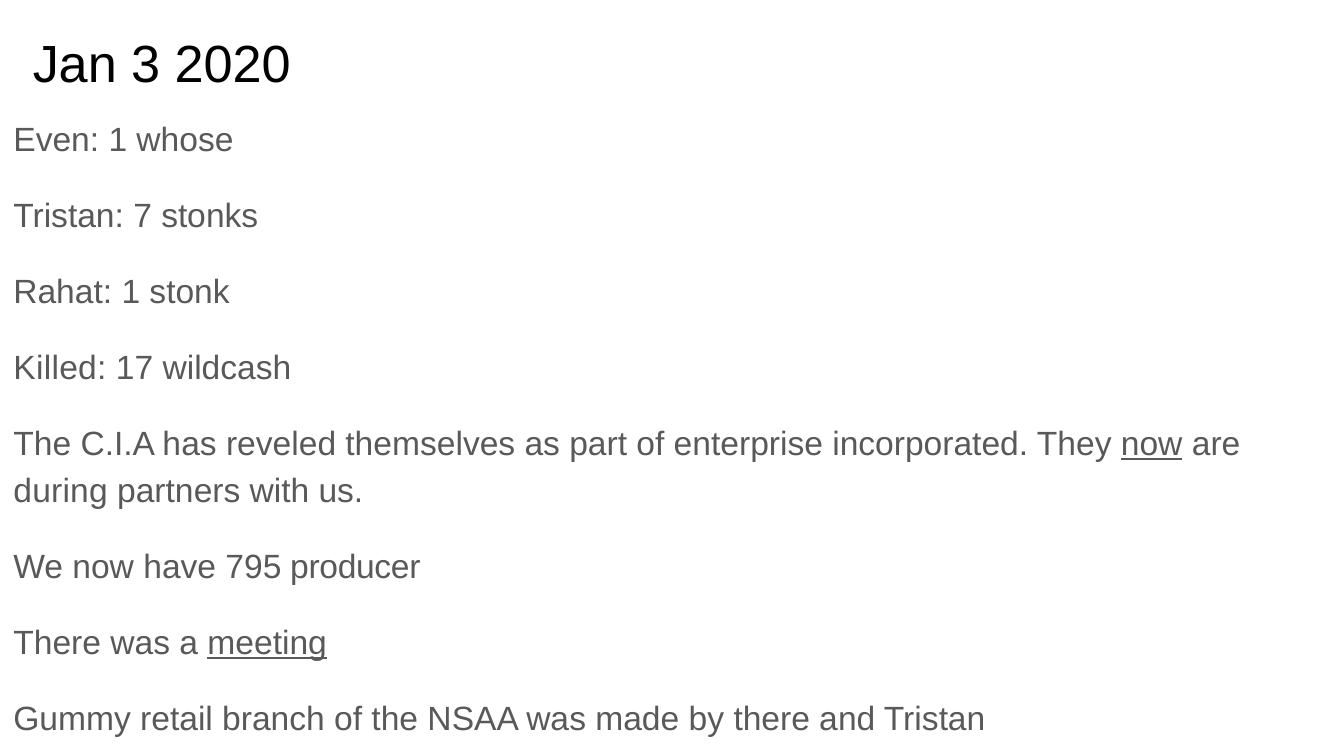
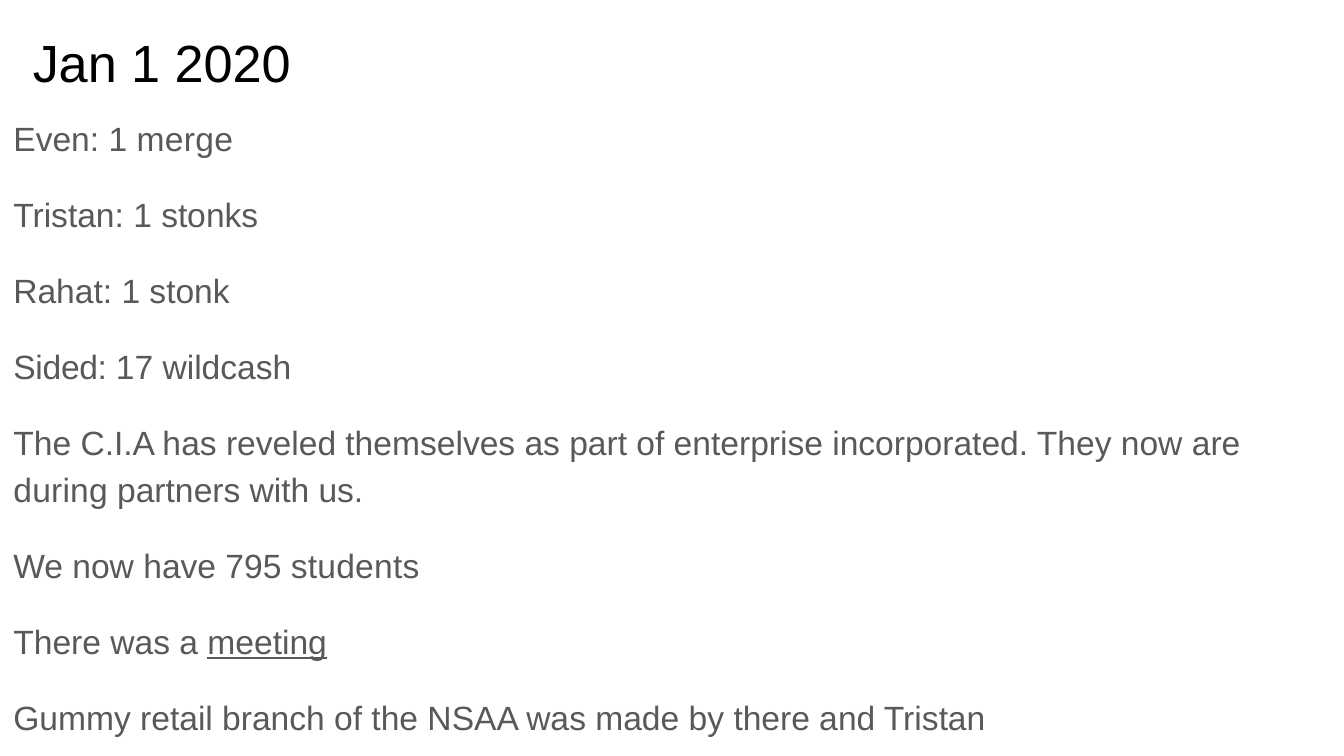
Jan 3: 3 -> 1 (146, 65)
whose: whose -> merge (185, 140)
Tristan 7: 7 -> 1 (143, 216)
Killed: Killed -> Sided (60, 369)
now underline: present -> none (1152, 445)
producer: producer -> students (355, 567)
